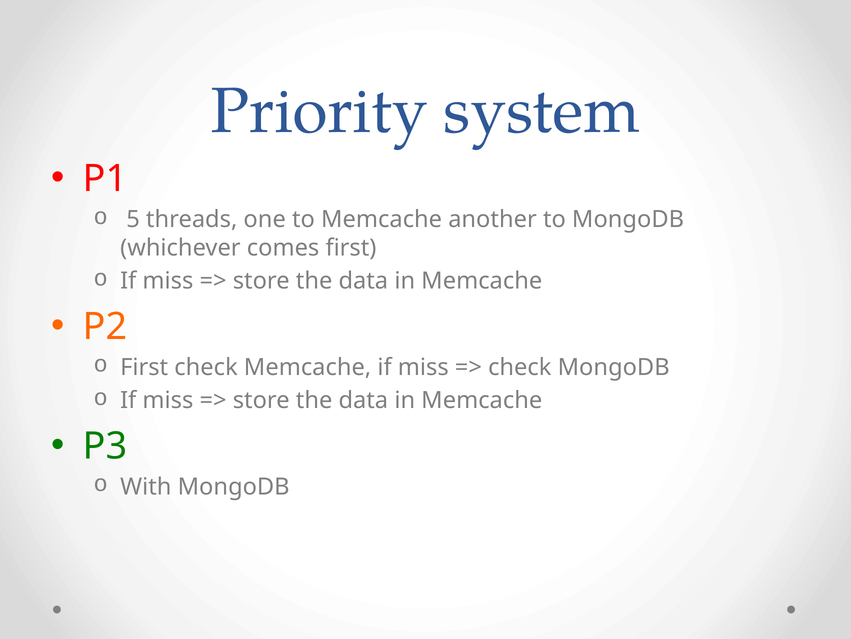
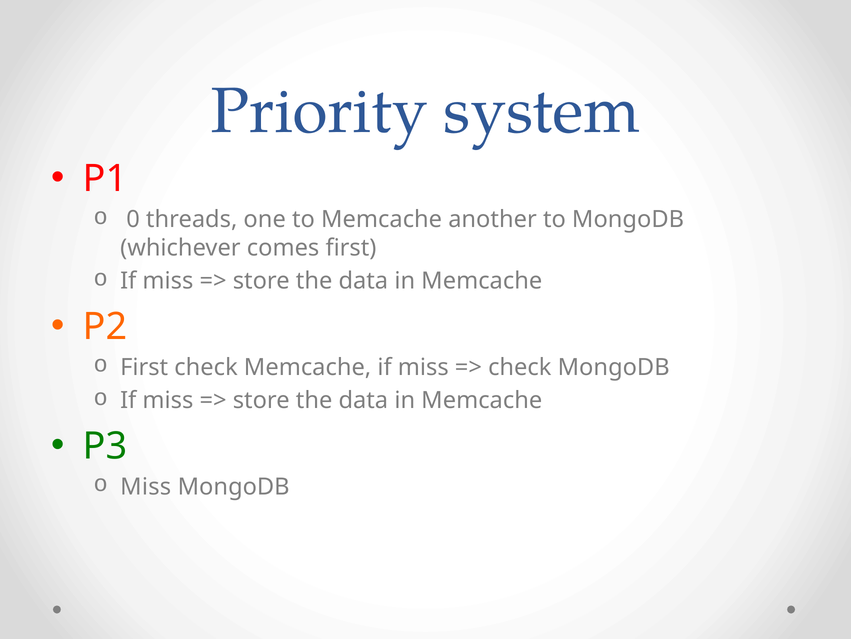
5: 5 -> 0 (133, 219)
With: With -> Miss (146, 486)
